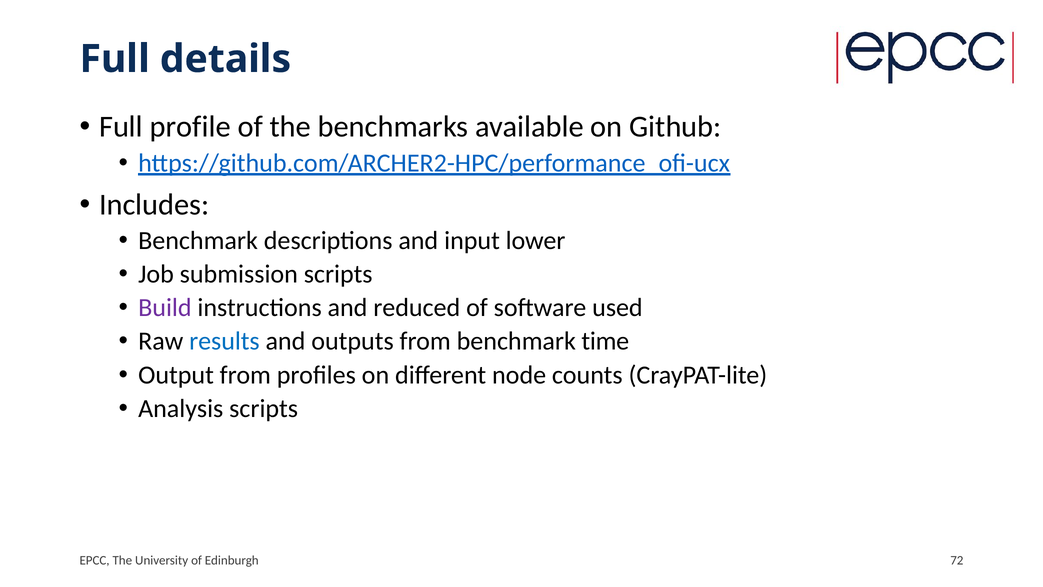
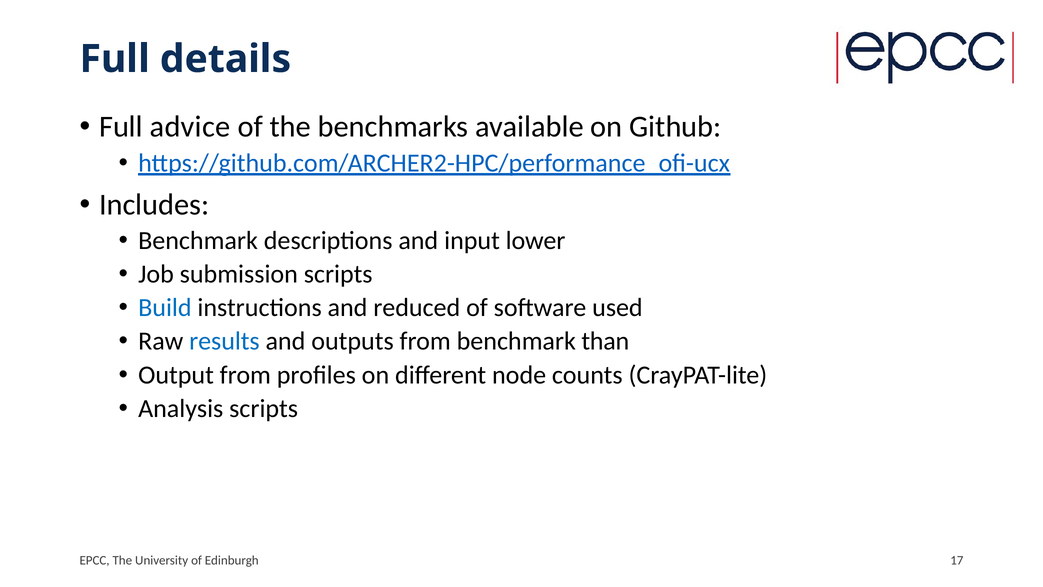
profile: profile -> advice (190, 127)
Build colour: purple -> blue (165, 308)
time: time -> than (605, 341)
72: 72 -> 17 (957, 560)
